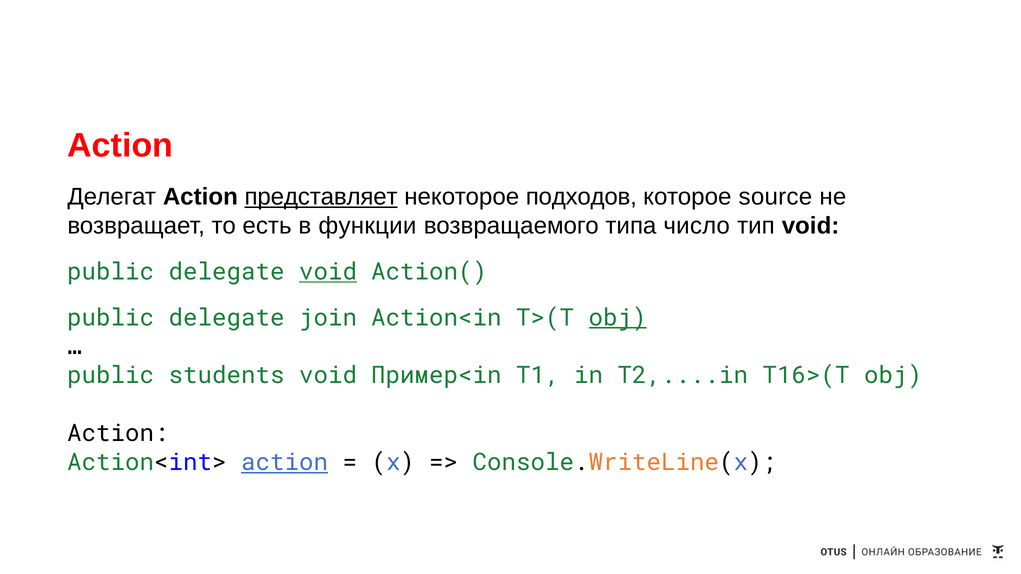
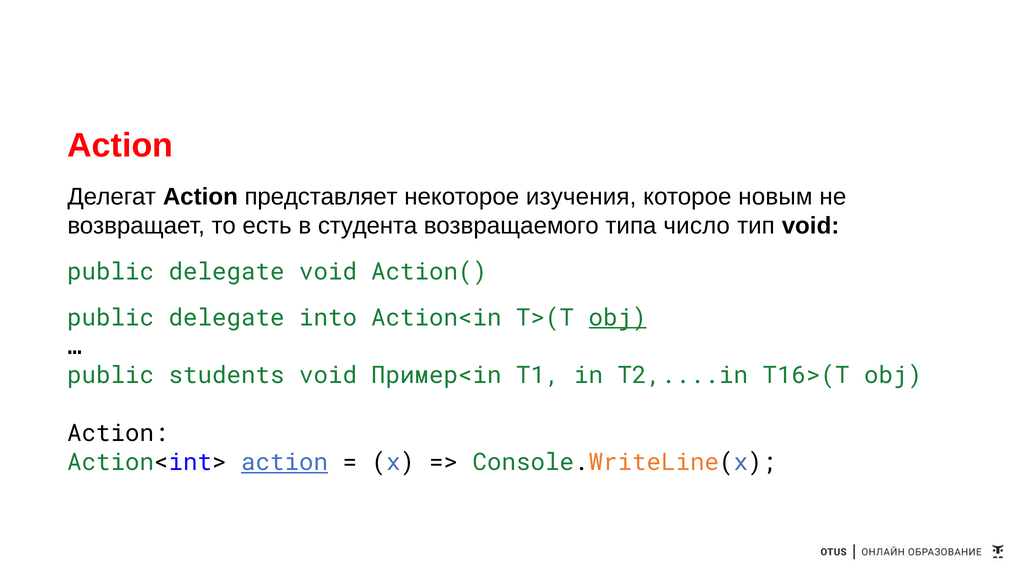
представляет underline: present -> none (321, 197)
подходов: подходов -> изучения (581, 197)
source: source -> новым (775, 197)
функции: функции -> студента (368, 226)
void underline: present -> none (328, 272)
join: join -> into (328, 318)
